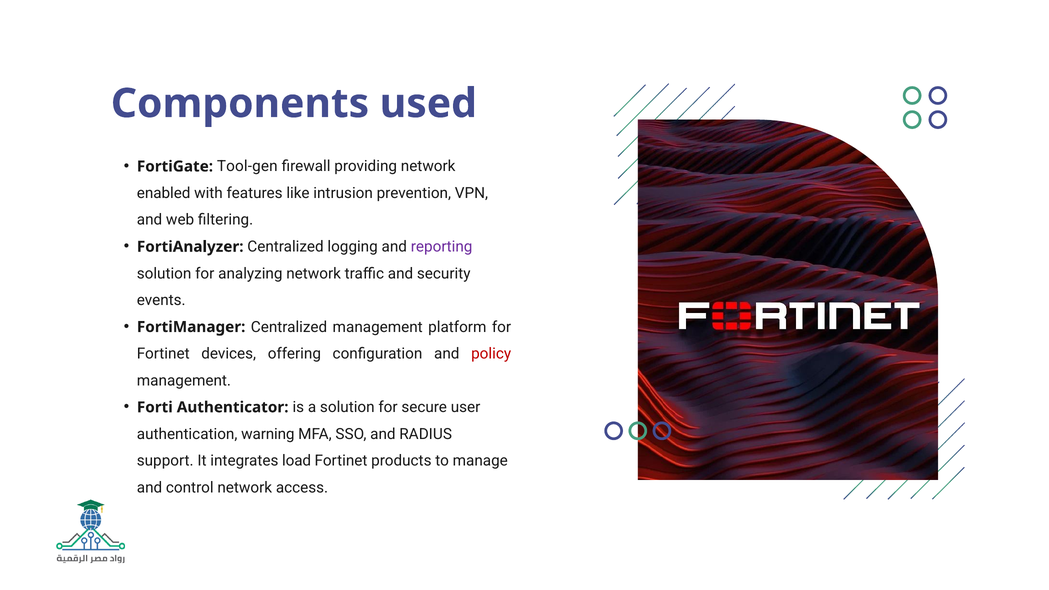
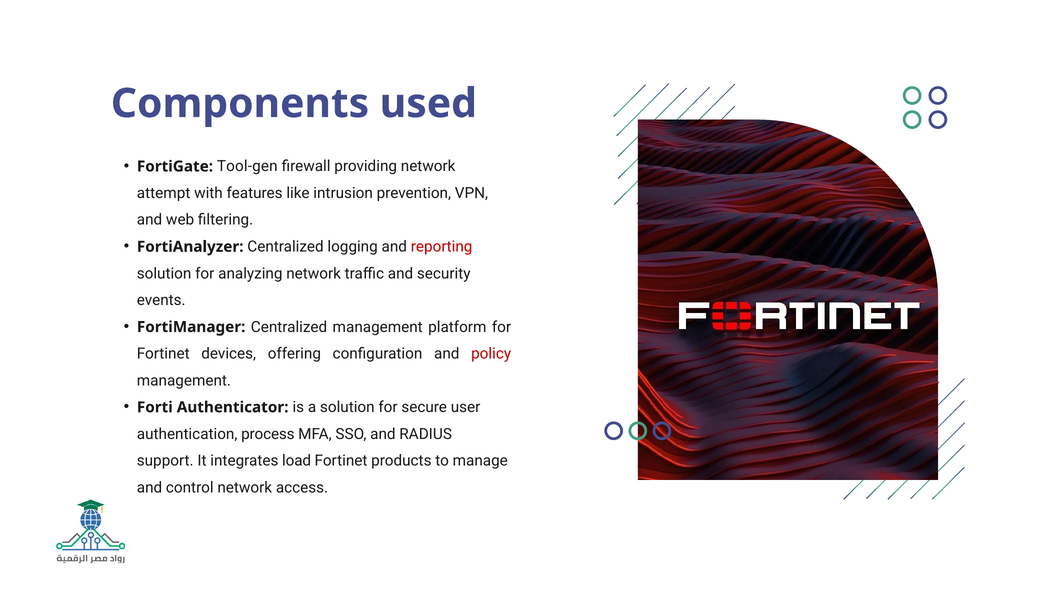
enabled: enabled -> attempt (164, 193)
reporting colour: purple -> red (442, 247)
warning: warning -> process (268, 434)
